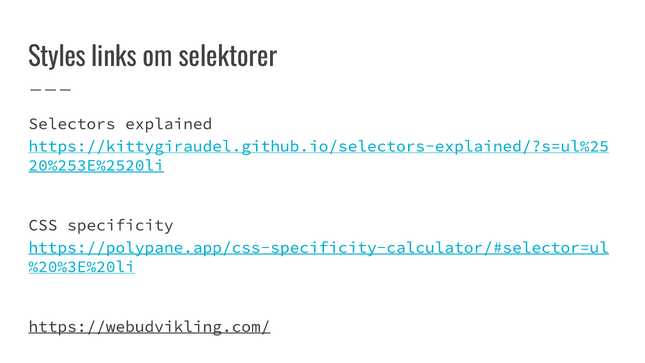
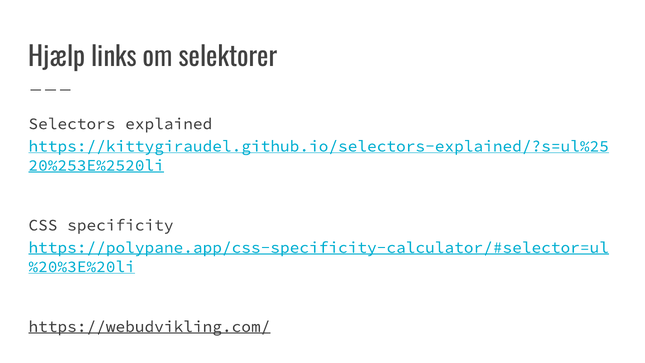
Styles: Styles -> Hjælp (57, 57)
